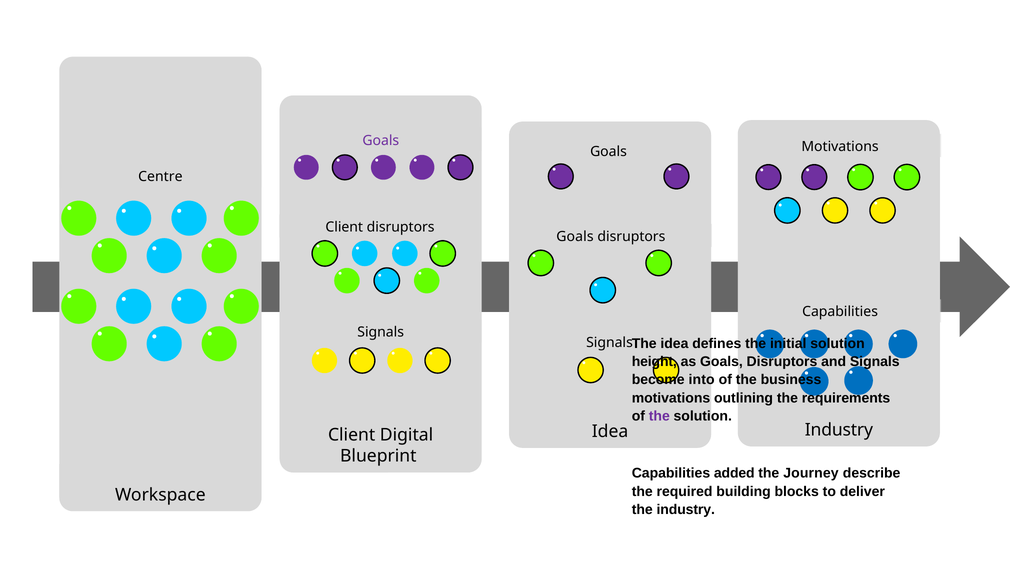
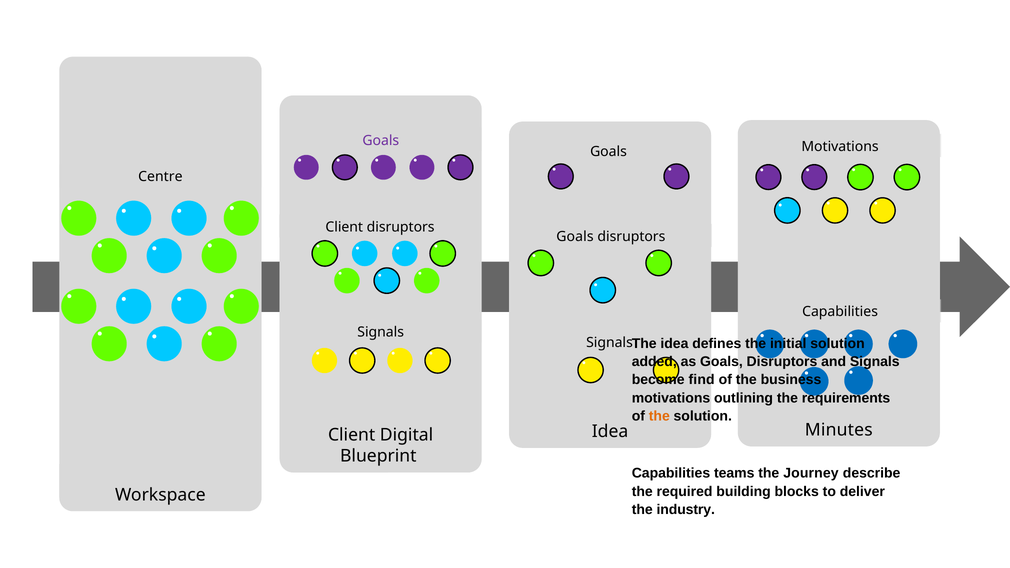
height: height -> added (654, 362)
into: into -> find (702, 380)
the colour: purple -> orange (659, 416)
Industry: Industry -> Minutes (839, 430)
added: added -> teams (734, 473)
